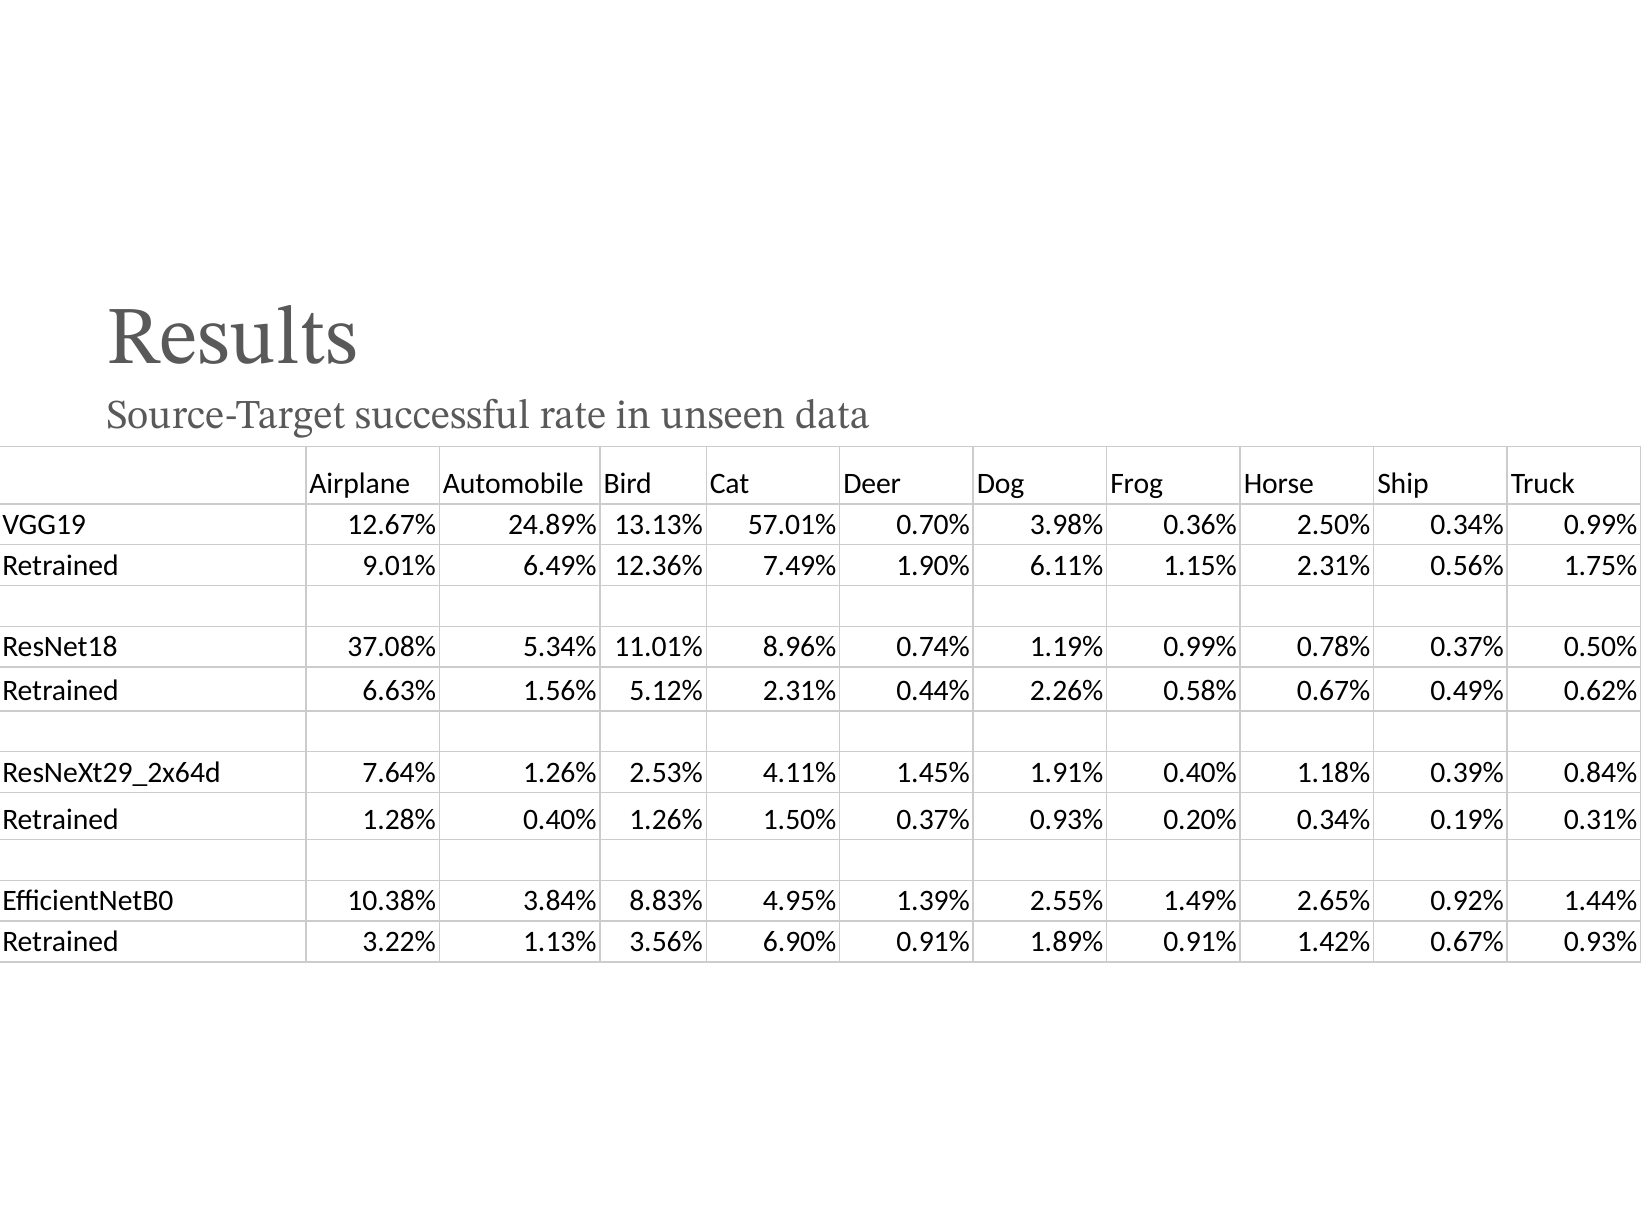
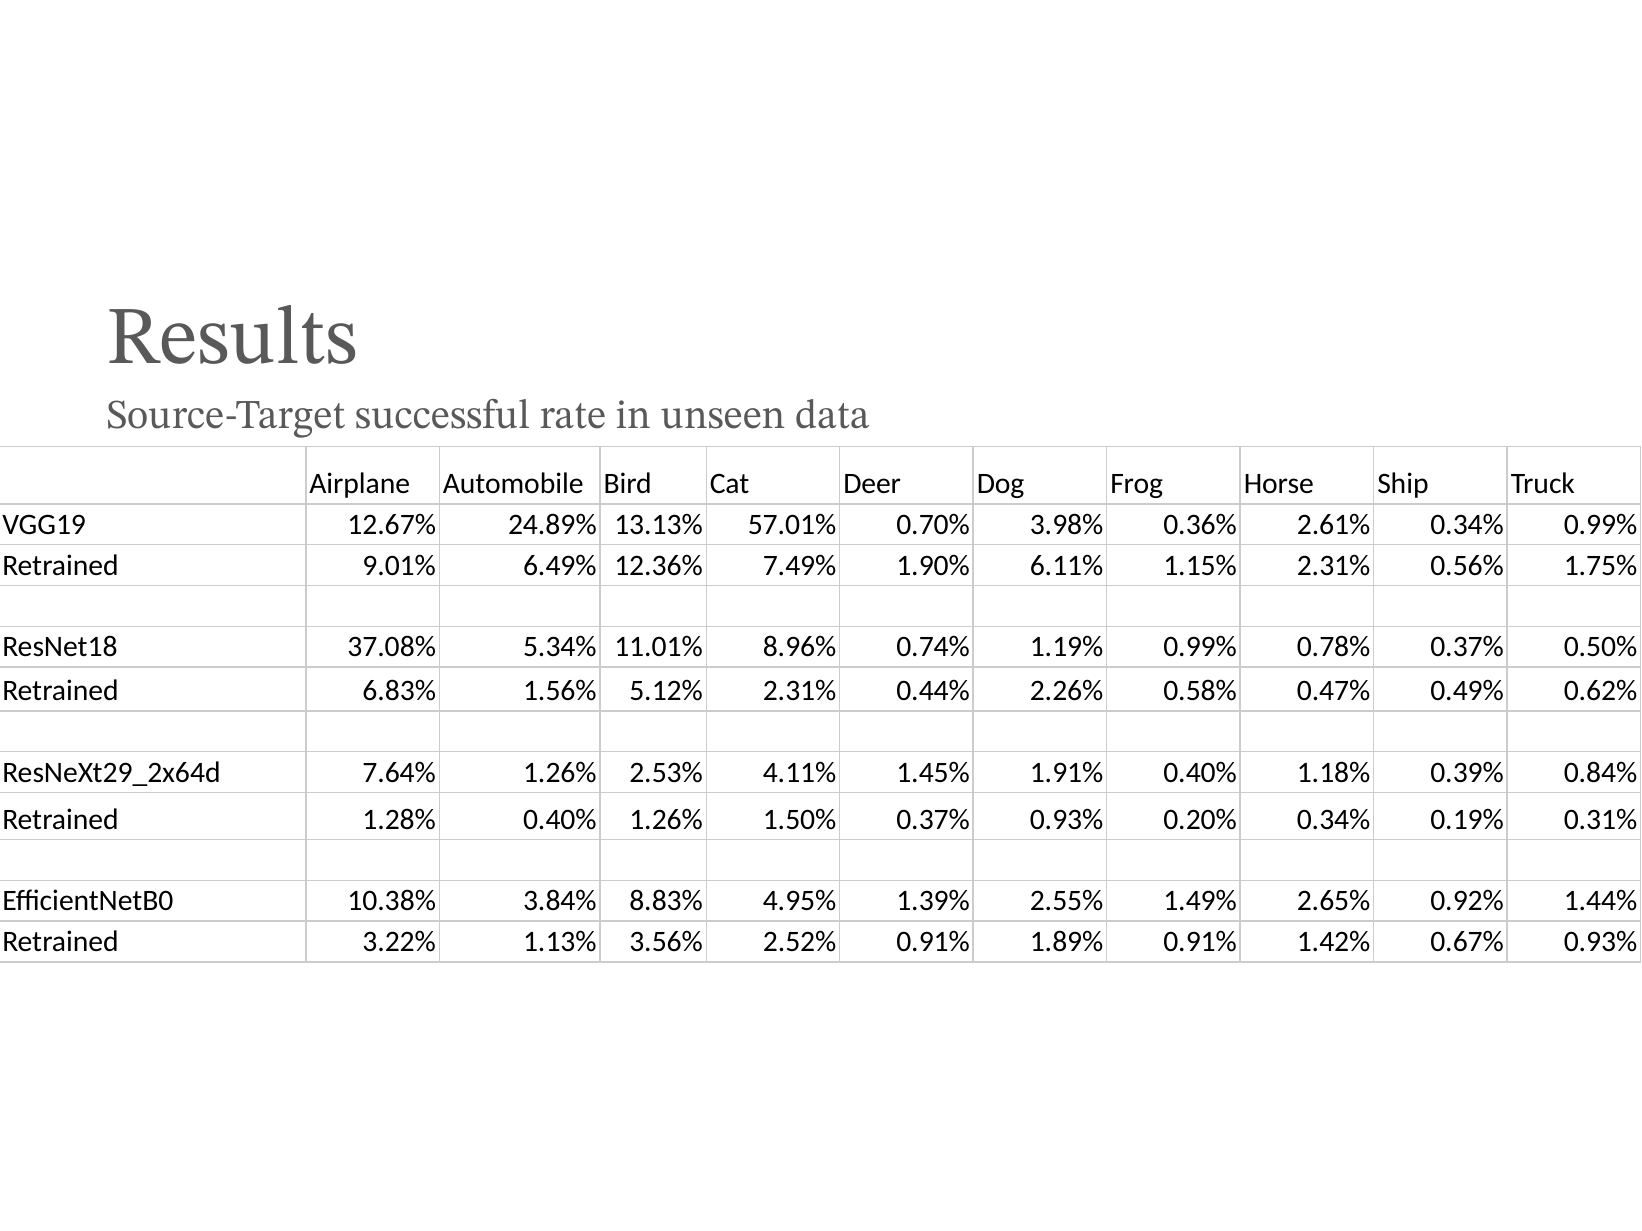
2.50%: 2.50% -> 2.61% (1334, 525)
6.63%: 6.63% -> 6.83% (399, 691)
0.58% 0.67%: 0.67% -> 0.47% (1334, 691)
6.90%: 6.90% -> 2.52% (800, 942)
